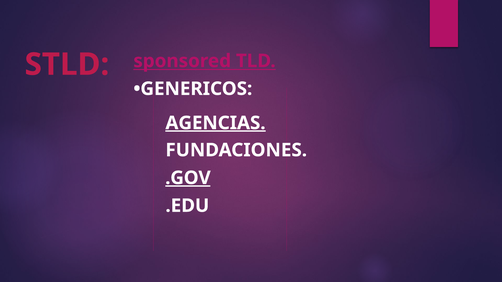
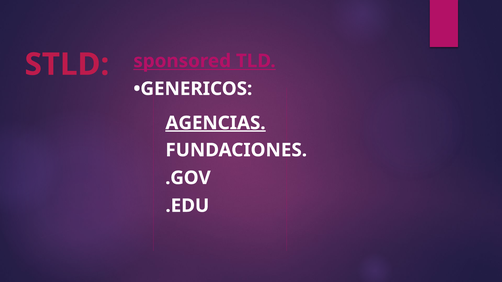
.GOV underline: present -> none (188, 178)
